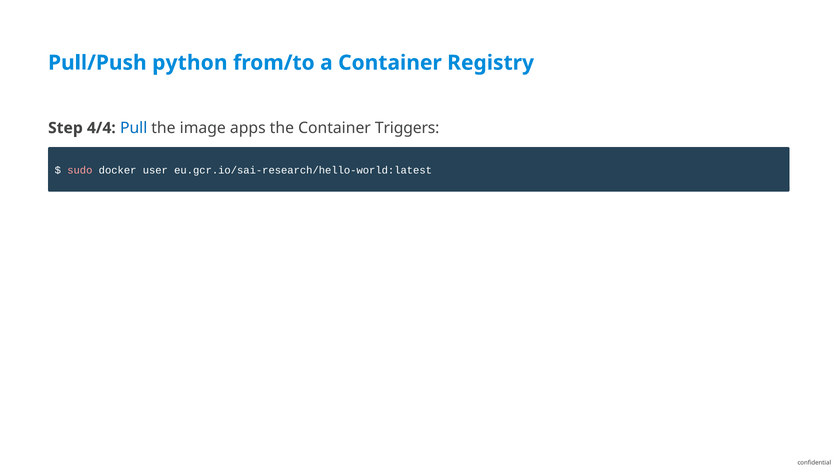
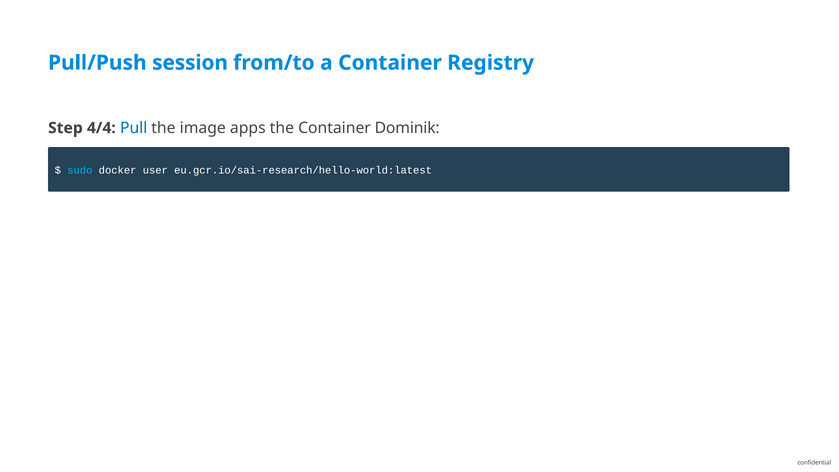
python: python -> session (190, 63)
Triggers: Triggers -> Dominik (407, 128)
sudo colour: pink -> light blue (80, 170)
